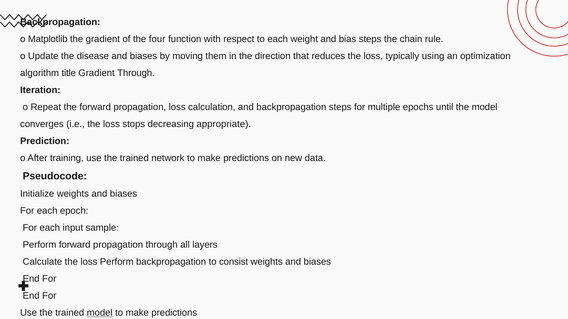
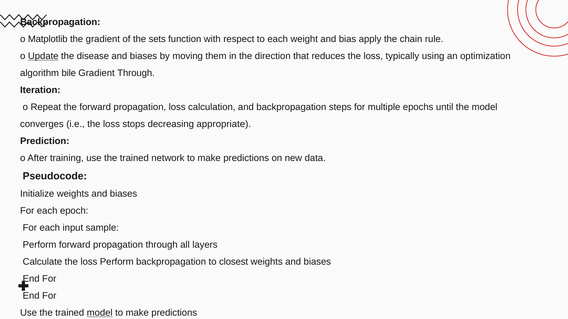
four: four -> sets (157, 39)
bias steps: steps -> apply (370, 39)
Update underline: none -> present (43, 56)
title: title -> bile (69, 73)
consist: consist -> closest (234, 262)
